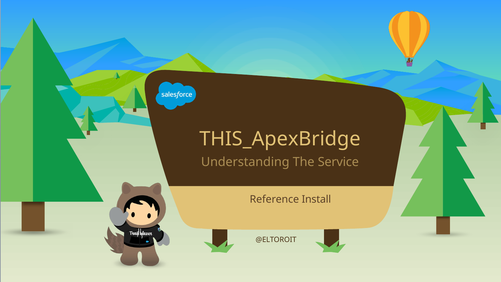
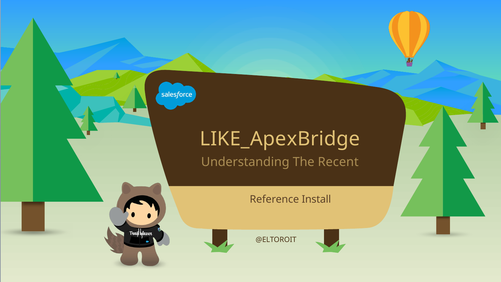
THIS_ApexBridge: THIS_ApexBridge -> LIKE_ApexBridge (280, 139)
Service: Service -> Recent (338, 162)
